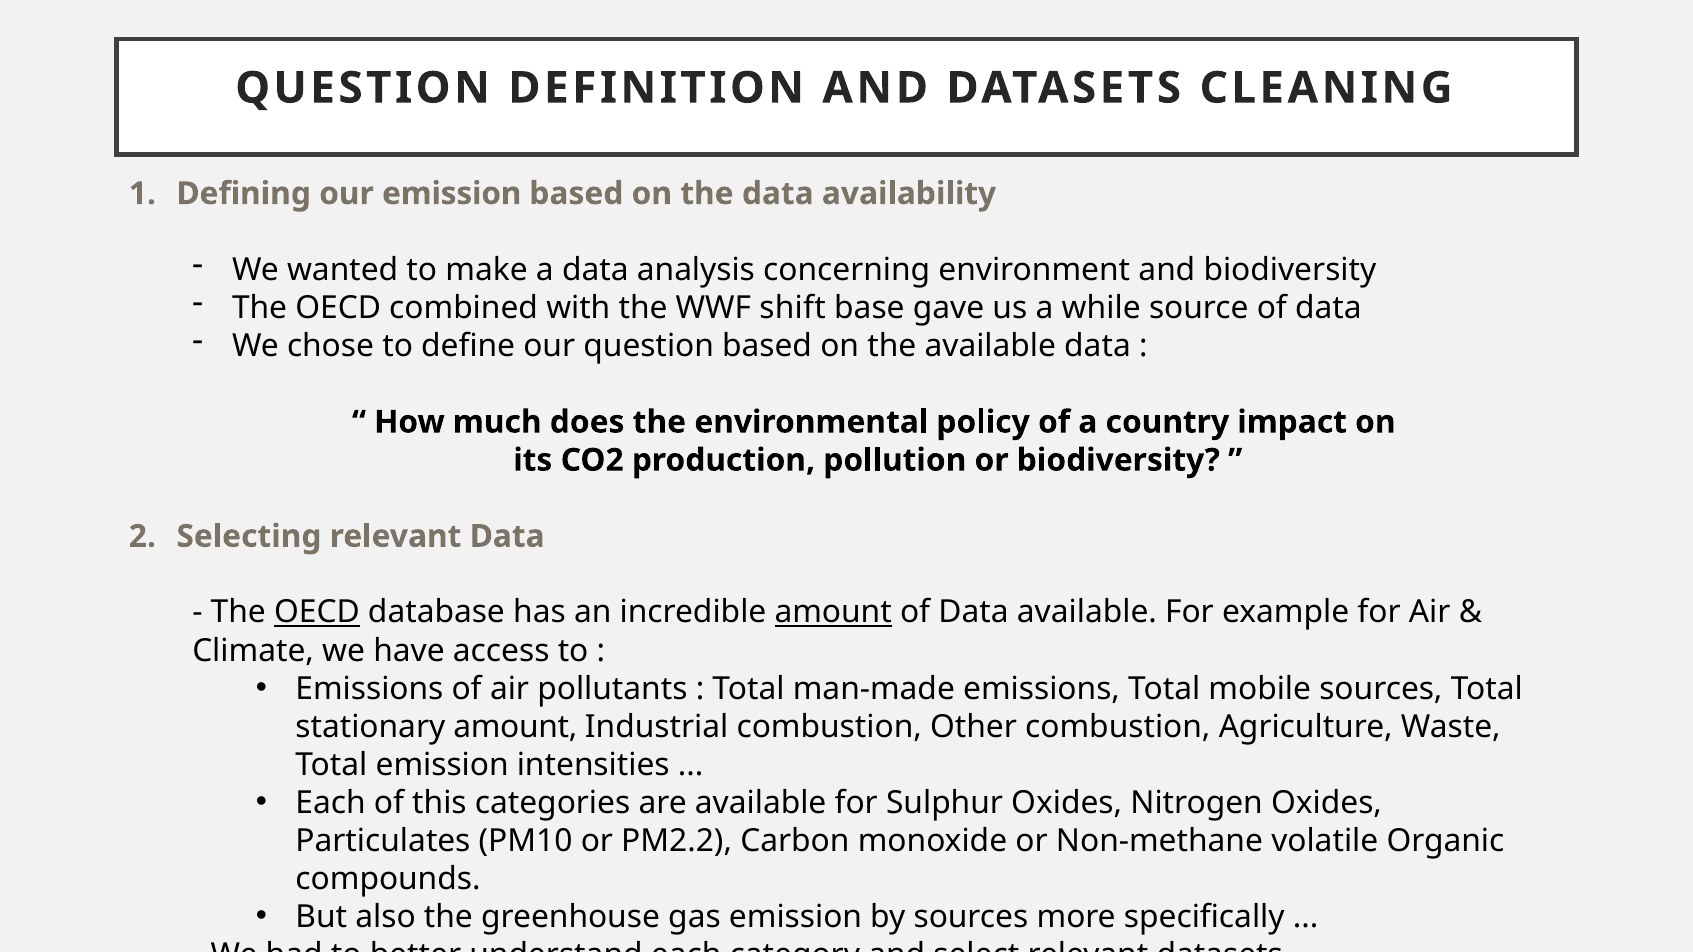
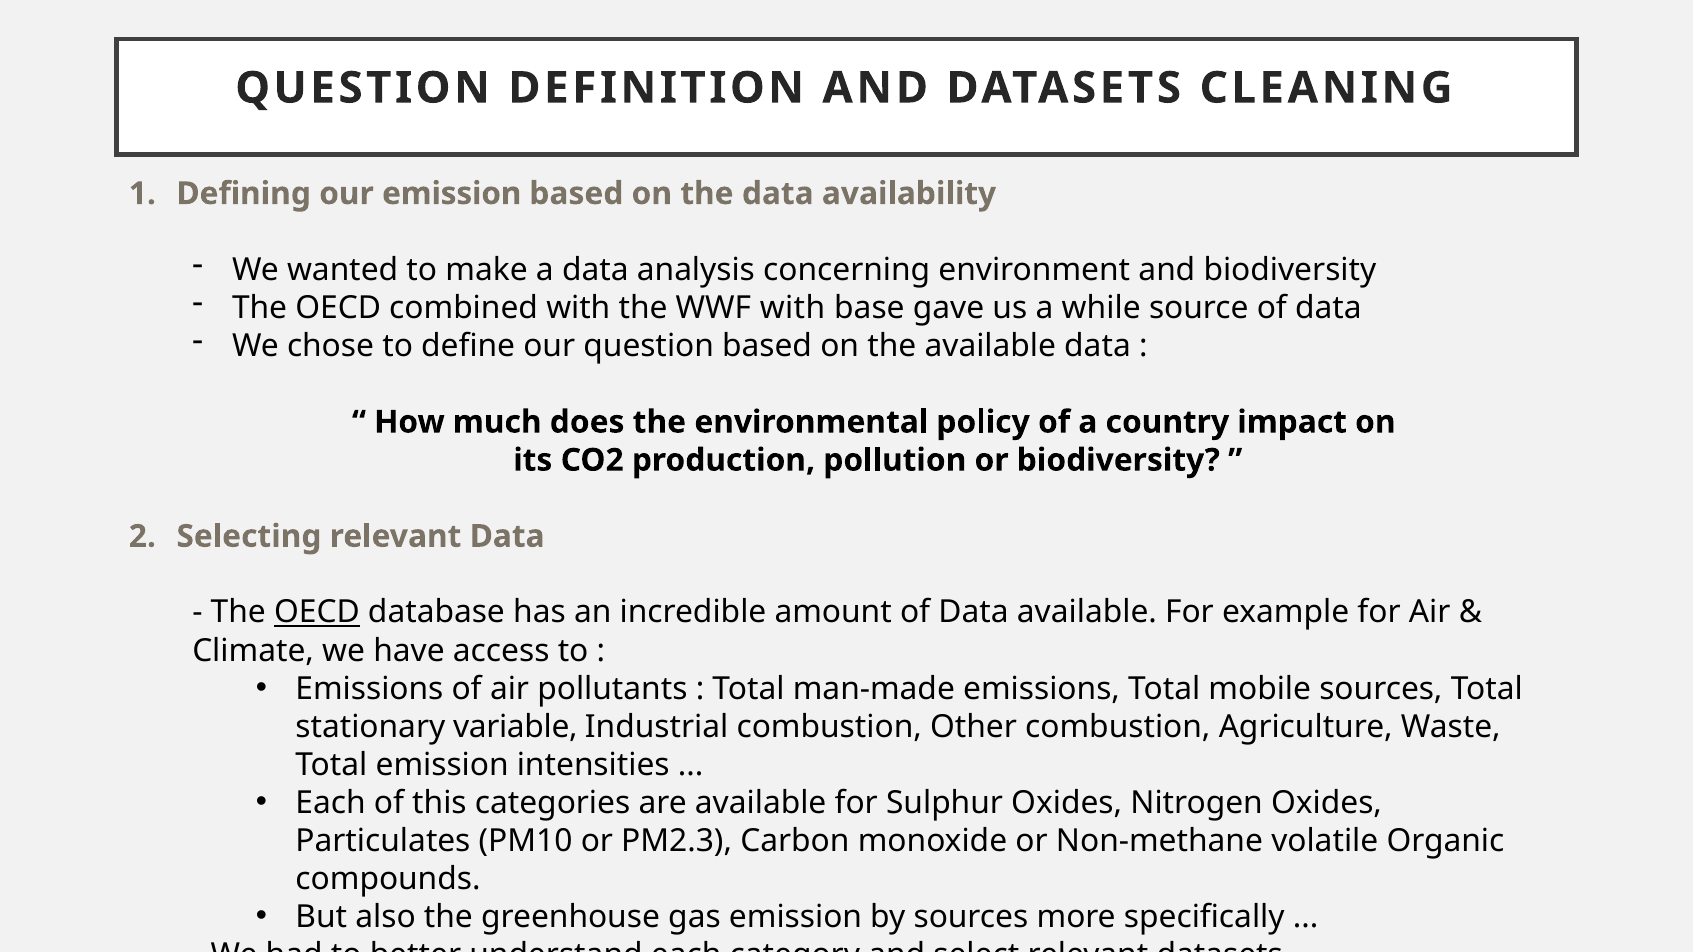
WWF shift: shift -> with (793, 308)
amount underline: present -> none (833, 613)
stationary amount: amount -> variable (515, 727)
PM2.2: PM2.2 -> PM2.3 (677, 841)
